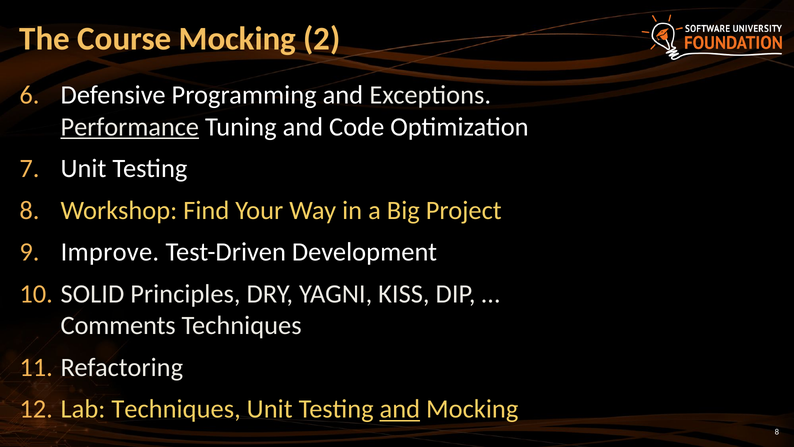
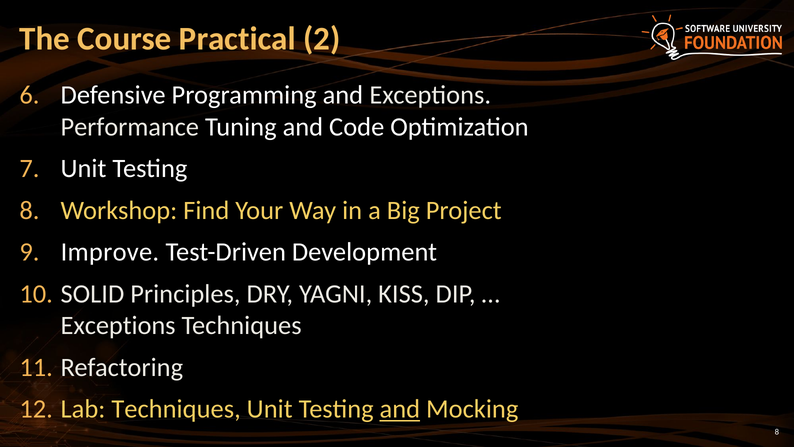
Course Mocking: Mocking -> Practical (237, 39)
Performance underline: present -> none (130, 127)
Comments: Comments -> Exceptions (118, 326)
